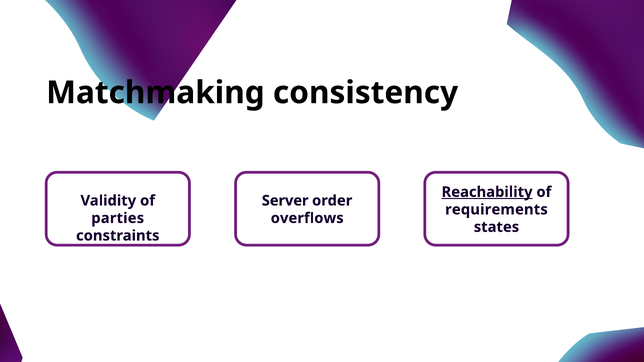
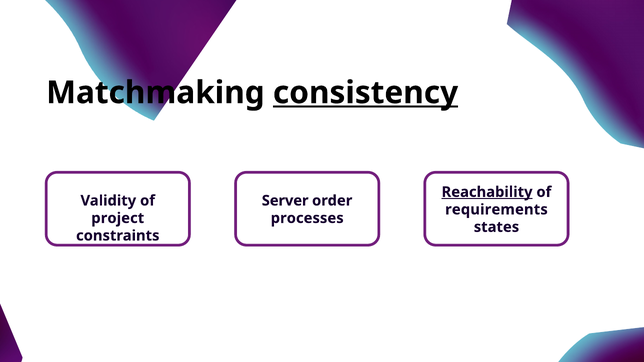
consistency underline: none -> present (366, 93)
parties: parties -> project (118, 218)
overflows: overflows -> processes (307, 218)
